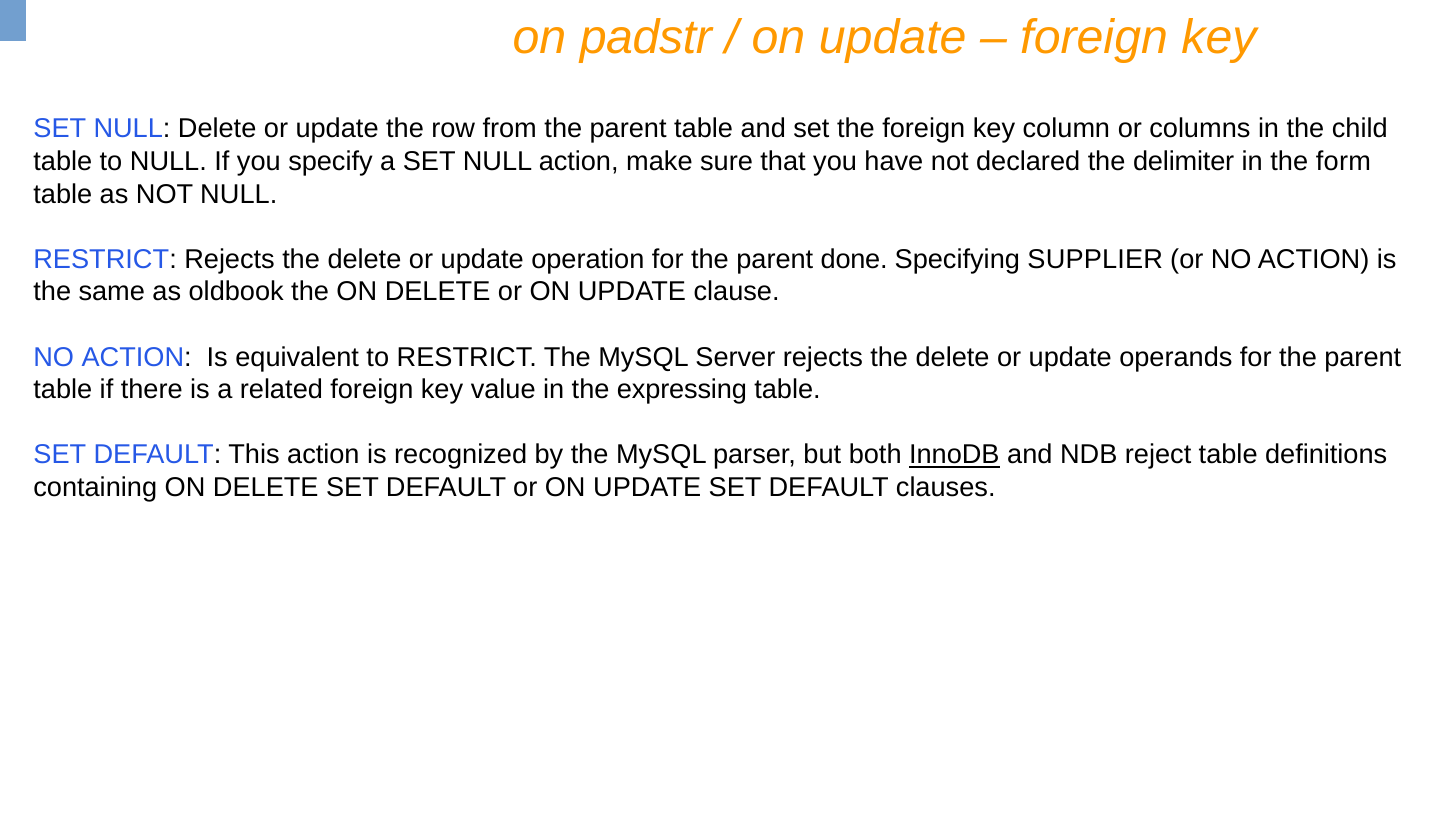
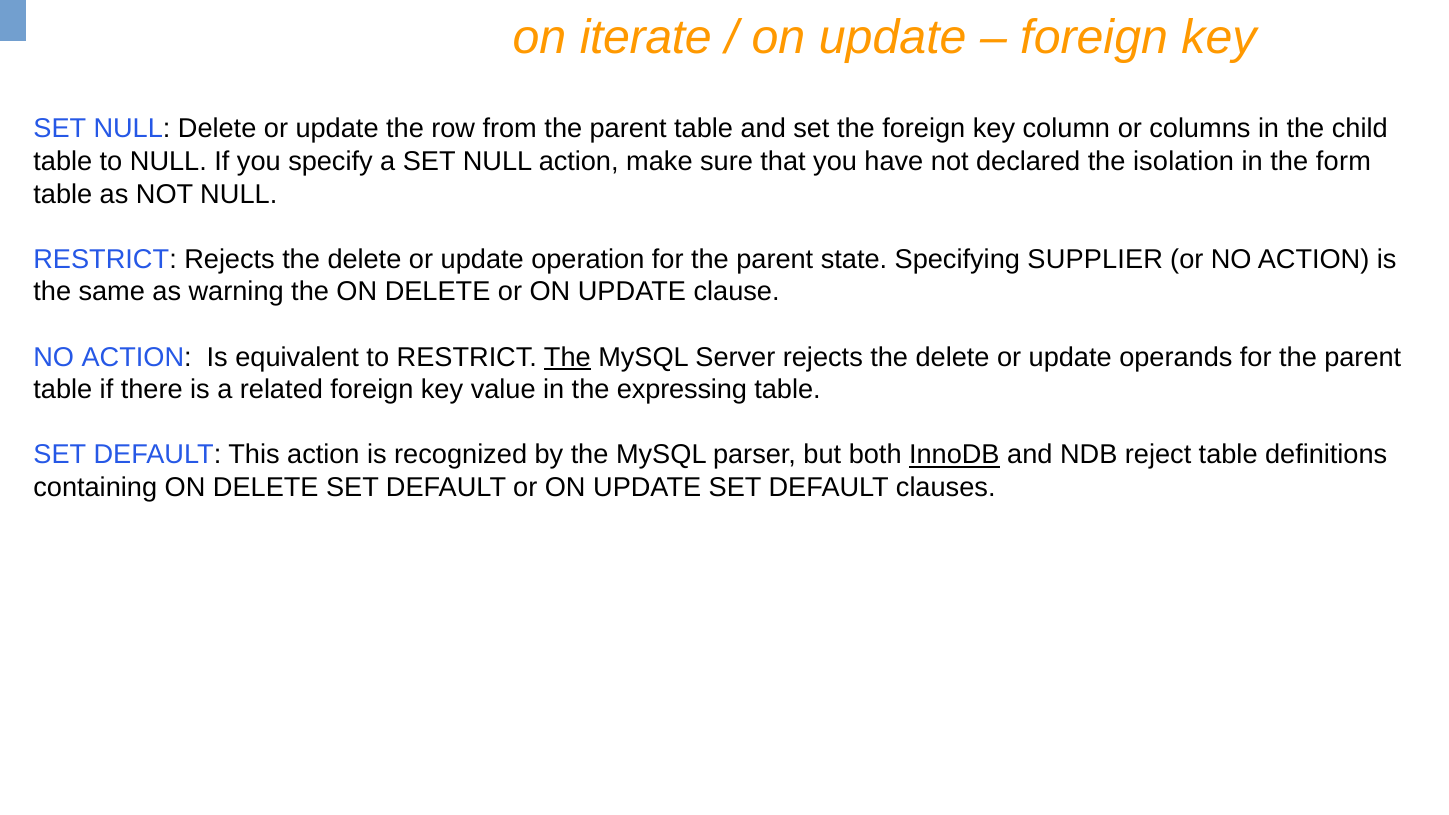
padstr: padstr -> iterate (646, 38)
delimiter: delimiter -> isolation (1184, 162)
done: done -> state (854, 259)
oldbook: oldbook -> warning (236, 292)
The underline: none -> present (567, 357)
